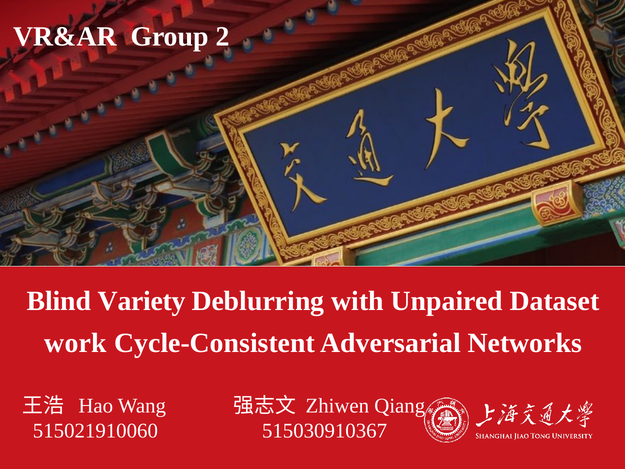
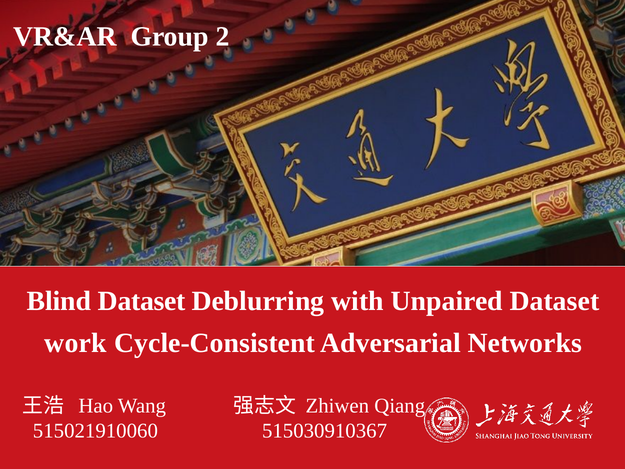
Blind Variety: Variety -> Dataset (142, 301)
